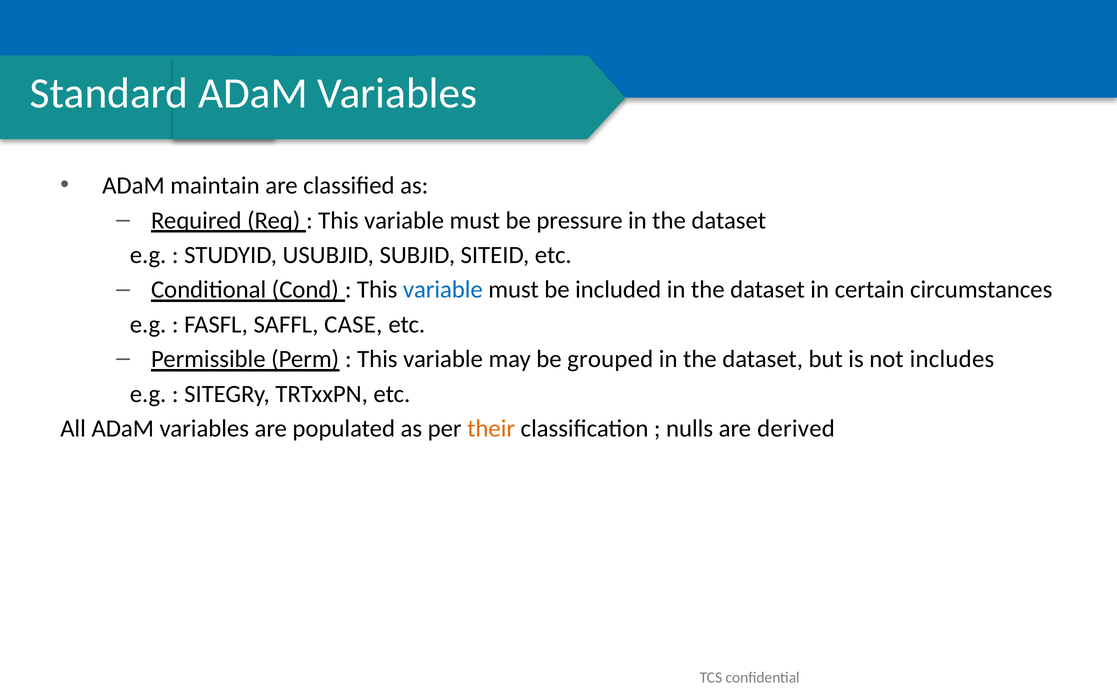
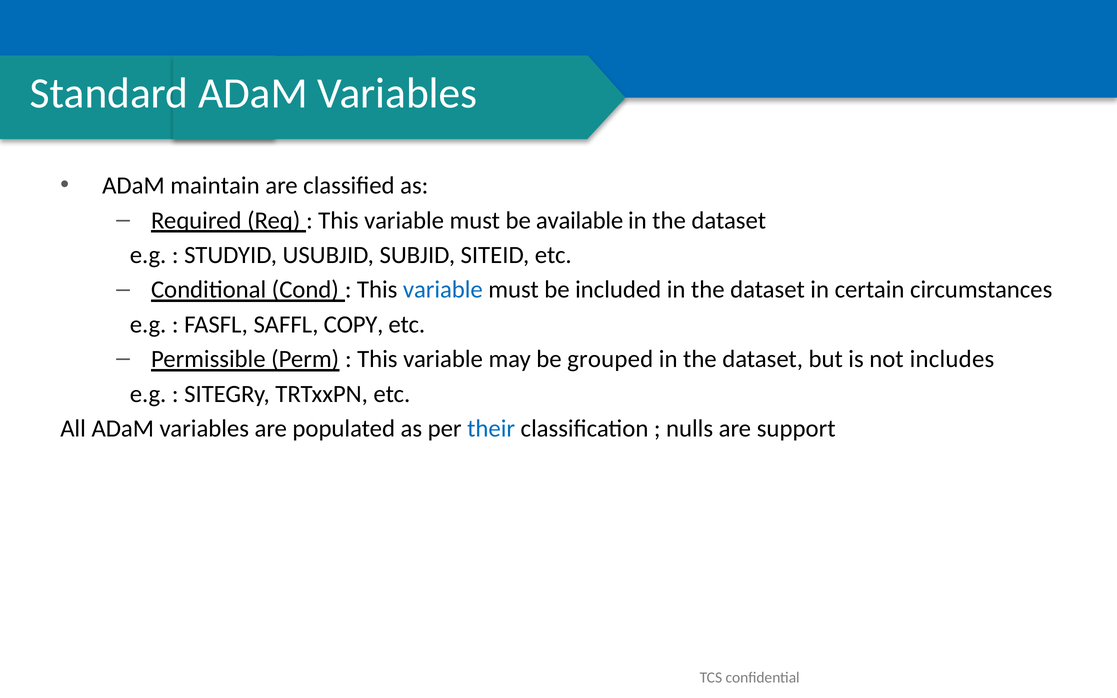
pressure: pressure -> available (580, 220)
CASE: CASE -> COPY (354, 325)
their colour: orange -> blue (491, 429)
derived: derived -> support (796, 429)
